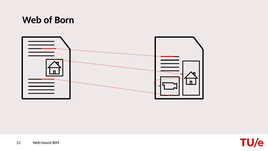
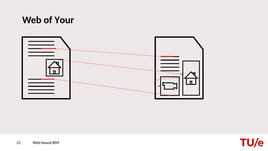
Born: Born -> Your (64, 20)
